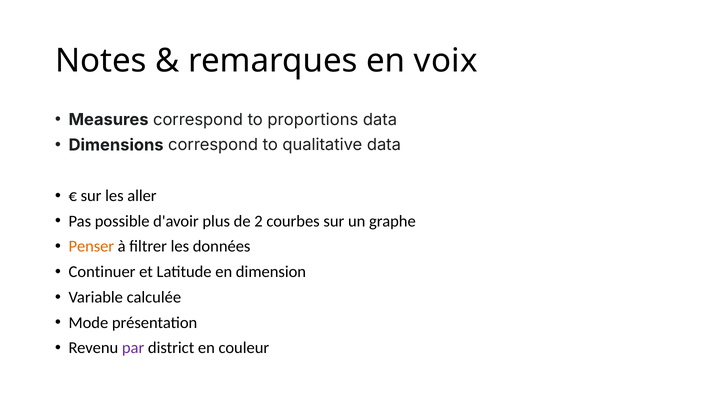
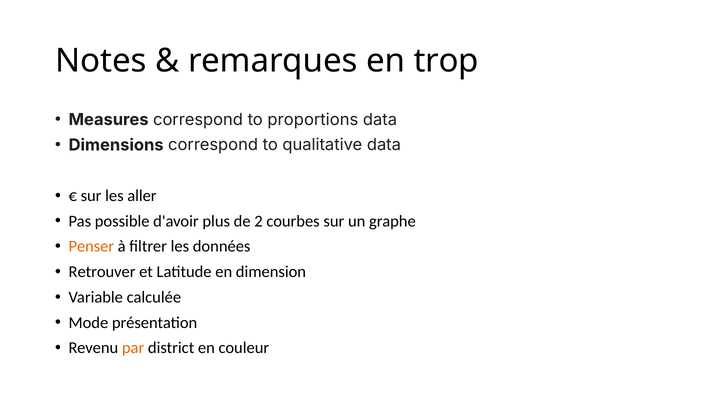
voix: voix -> trop (446, 61)
Continuer: Continuer -> Retrouver (102, 272)
par colour: purple -> orange (133, 348)
